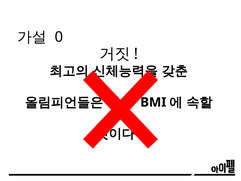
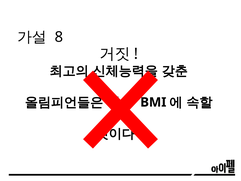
0: 0 -> 8 (59, 37)
